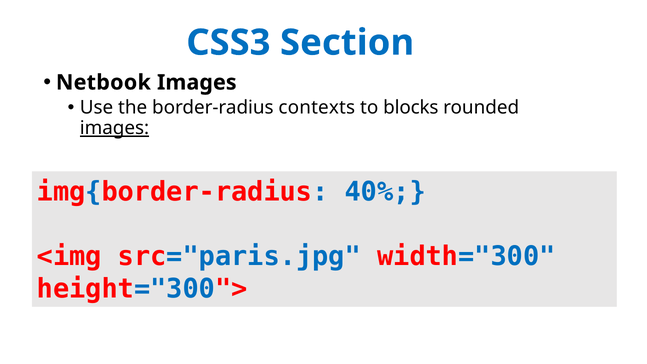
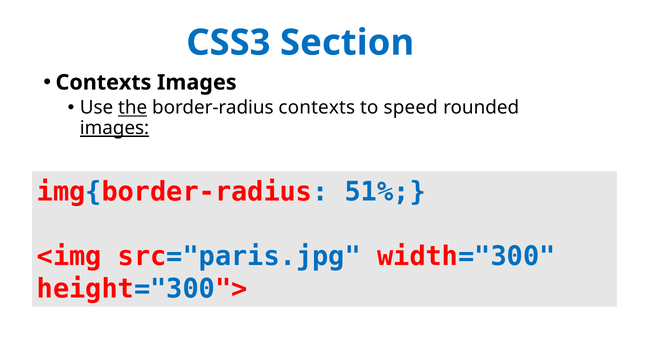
Netbook: Netbook -> Contexts (103, 82)
the underline: none -> present (133, 108)
blocks: blocks -> speed (411, 108)
40%: 40% -> 51% (385, 192)
